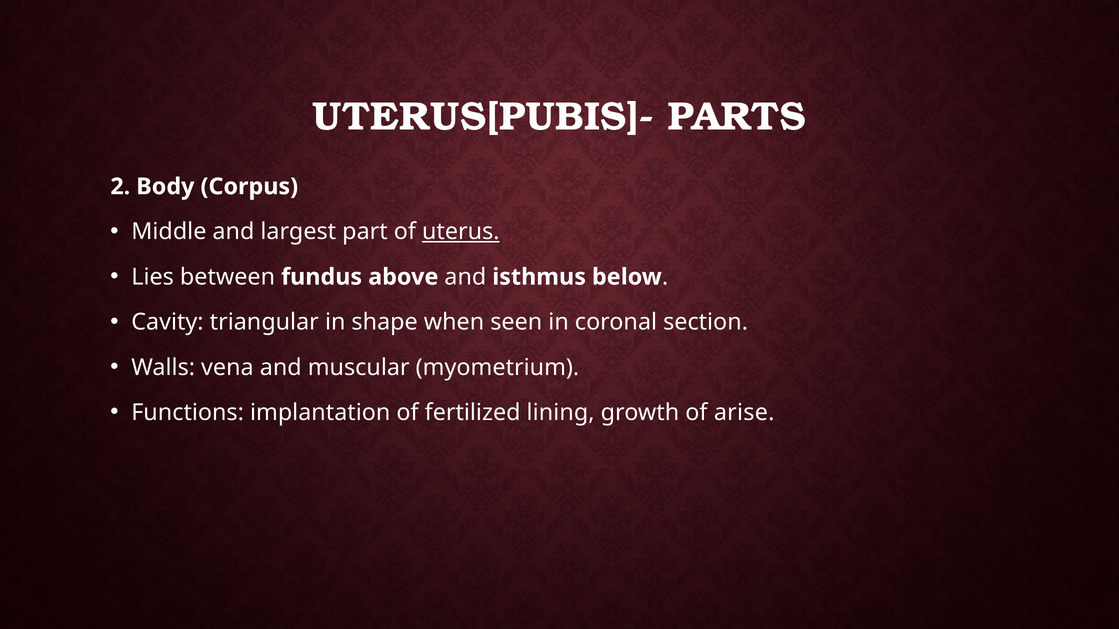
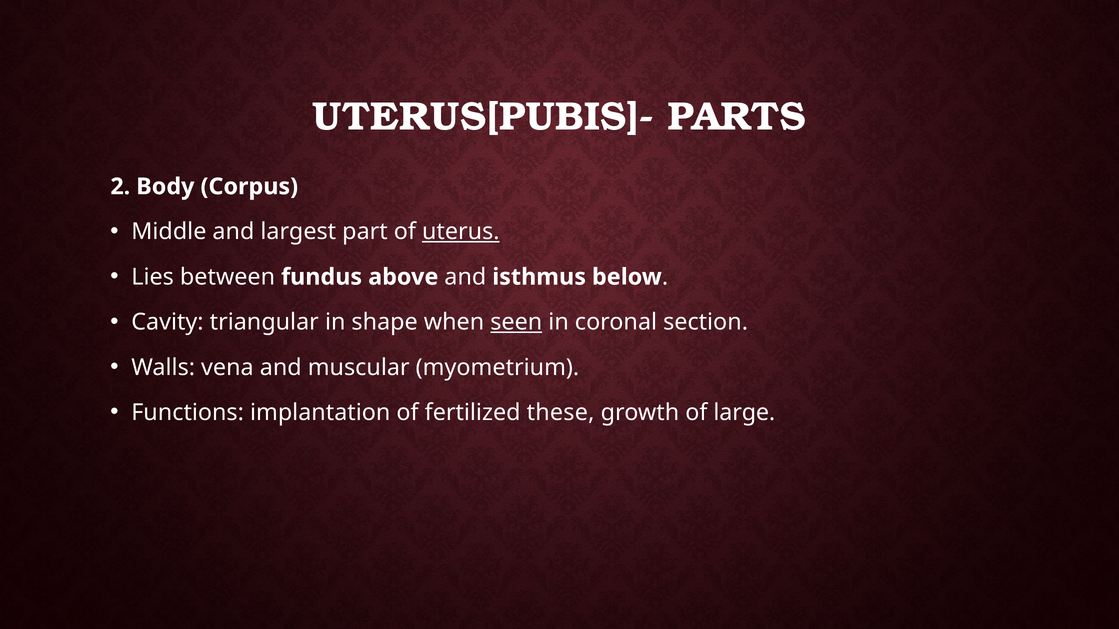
seen underline: none -> present (516, 322)
lining: lining -> these (561, 413)
arise: arise -> large (744, 413)
